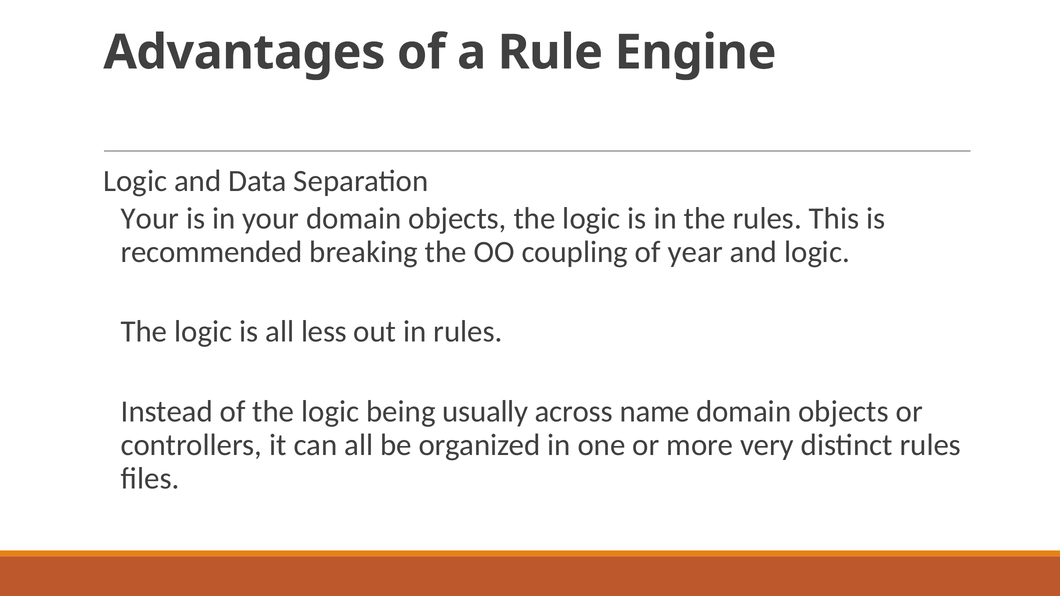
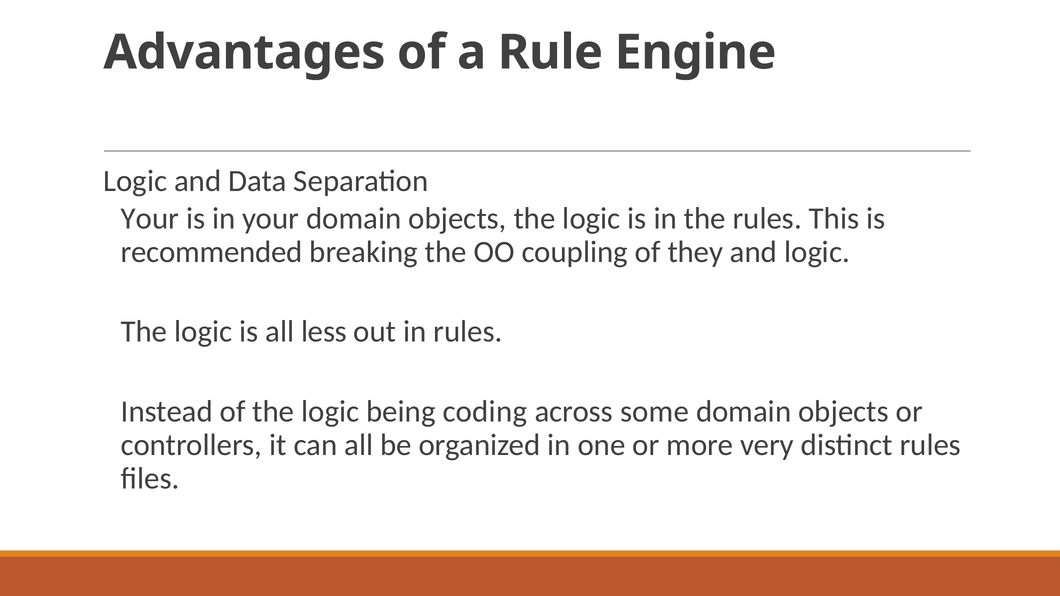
year: year -> they (695, 252)
usually: usually -> coding (485, 412)
name: name -> some (654, 412)
